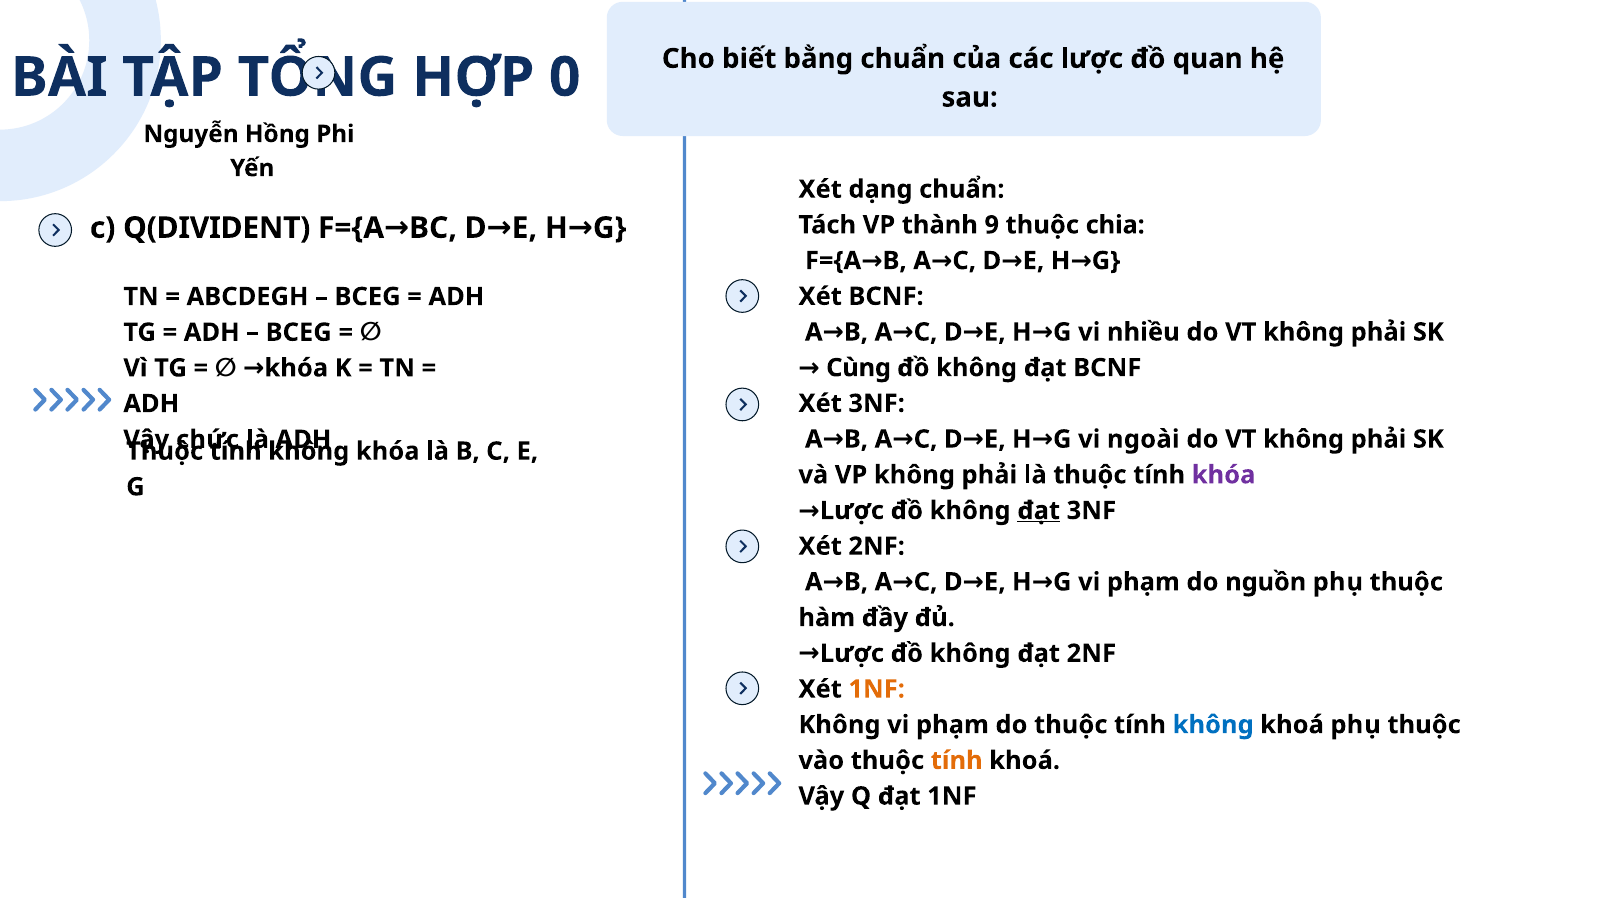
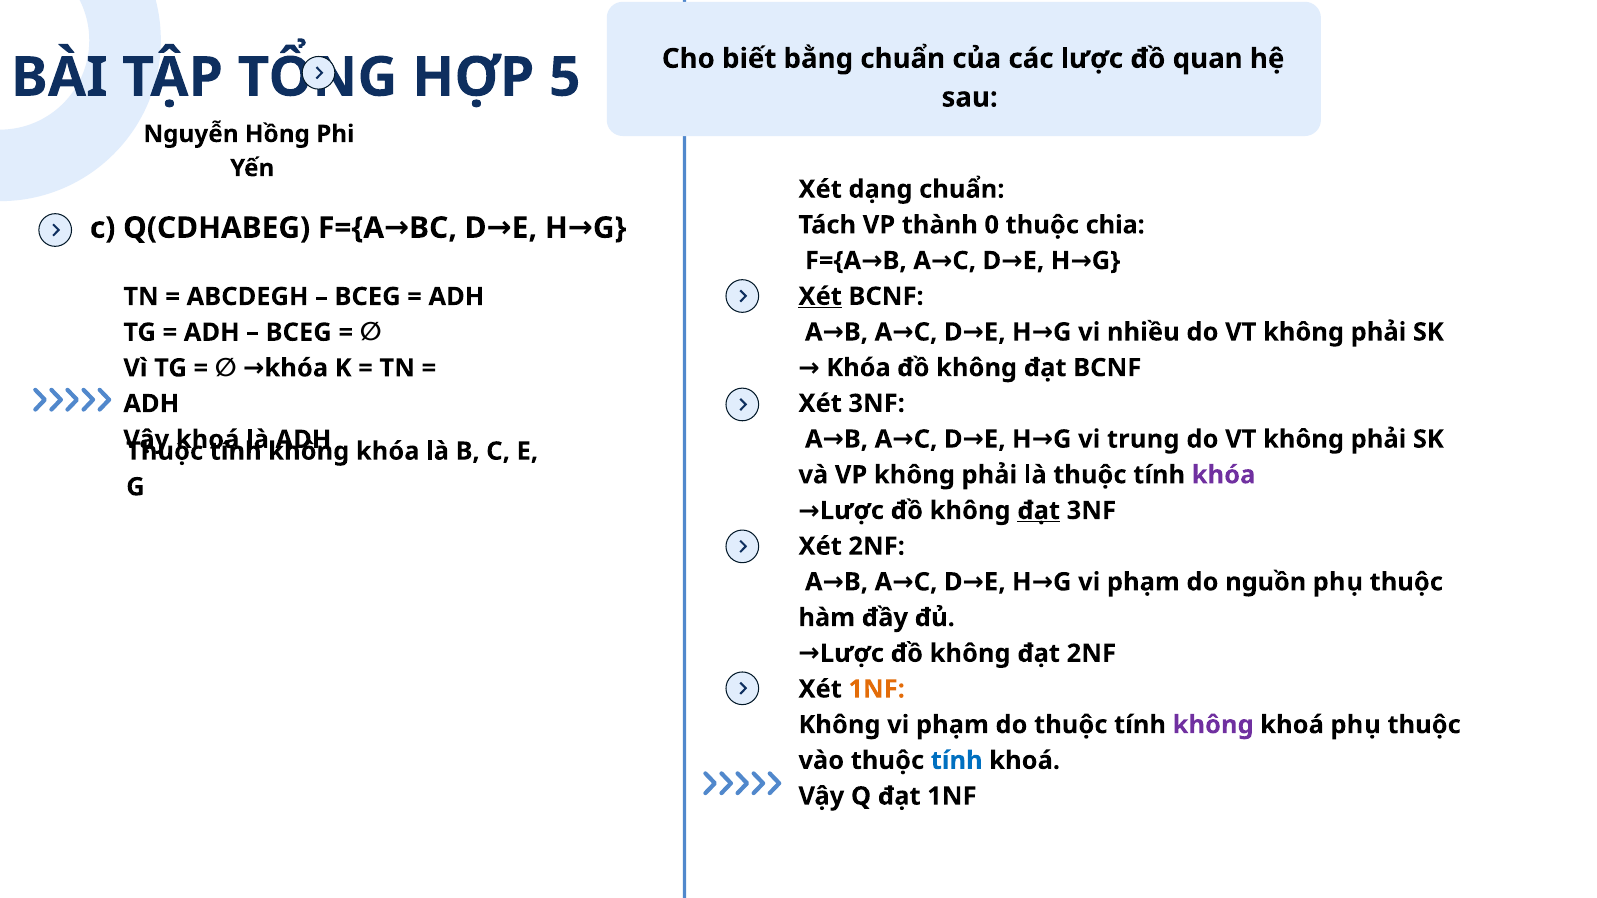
0: 0 -> 5 (565, 77)
9: 9 -> 0 (992, 225)
Q(DIVIDENT: Q(DIVIDENT -> Q(CDHABEG (217, 228)
Xét underline: none -> present (820, 297)
Cùng: Cùng -> Khóa (859, 368)
ngoài: ngoài -> trung (1143, 439)
chức: chức -> khoá (208, 440)
không colour: blue -> purple (1213, 725)
tính colour: orange -> blue (957, 761)
